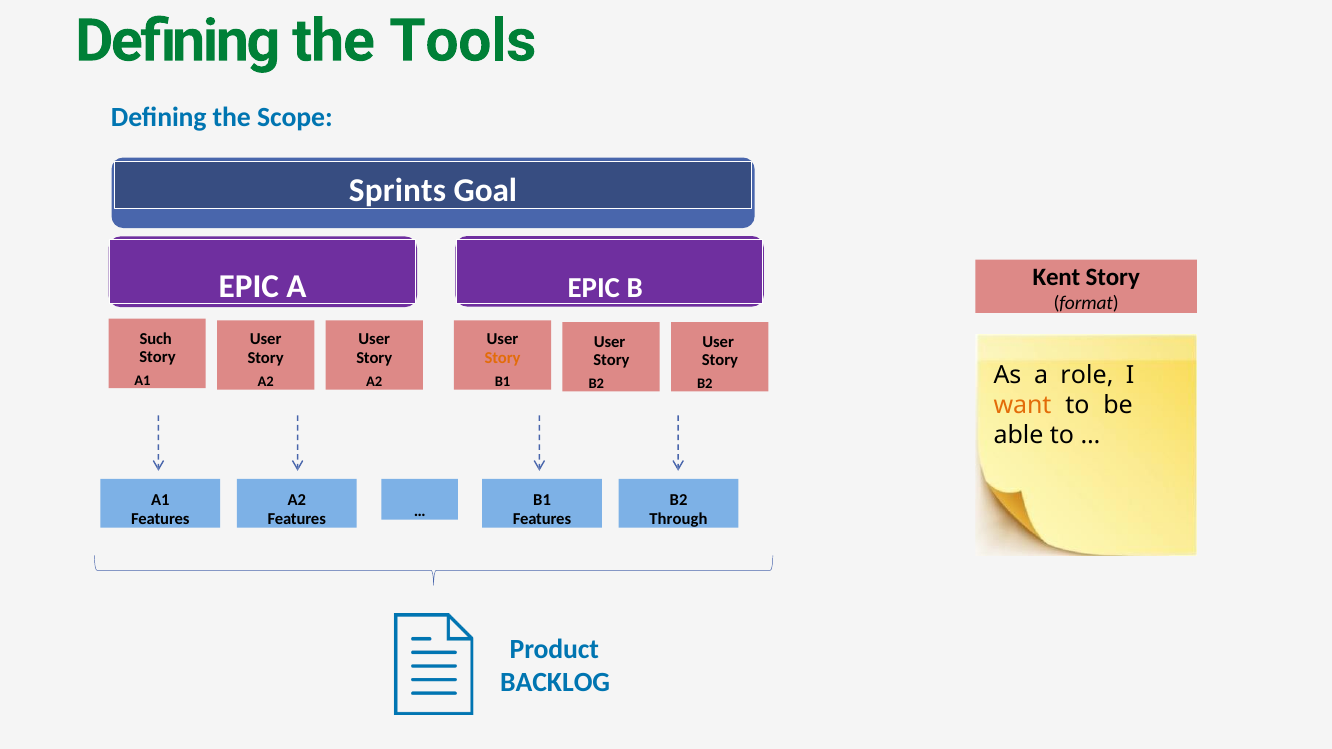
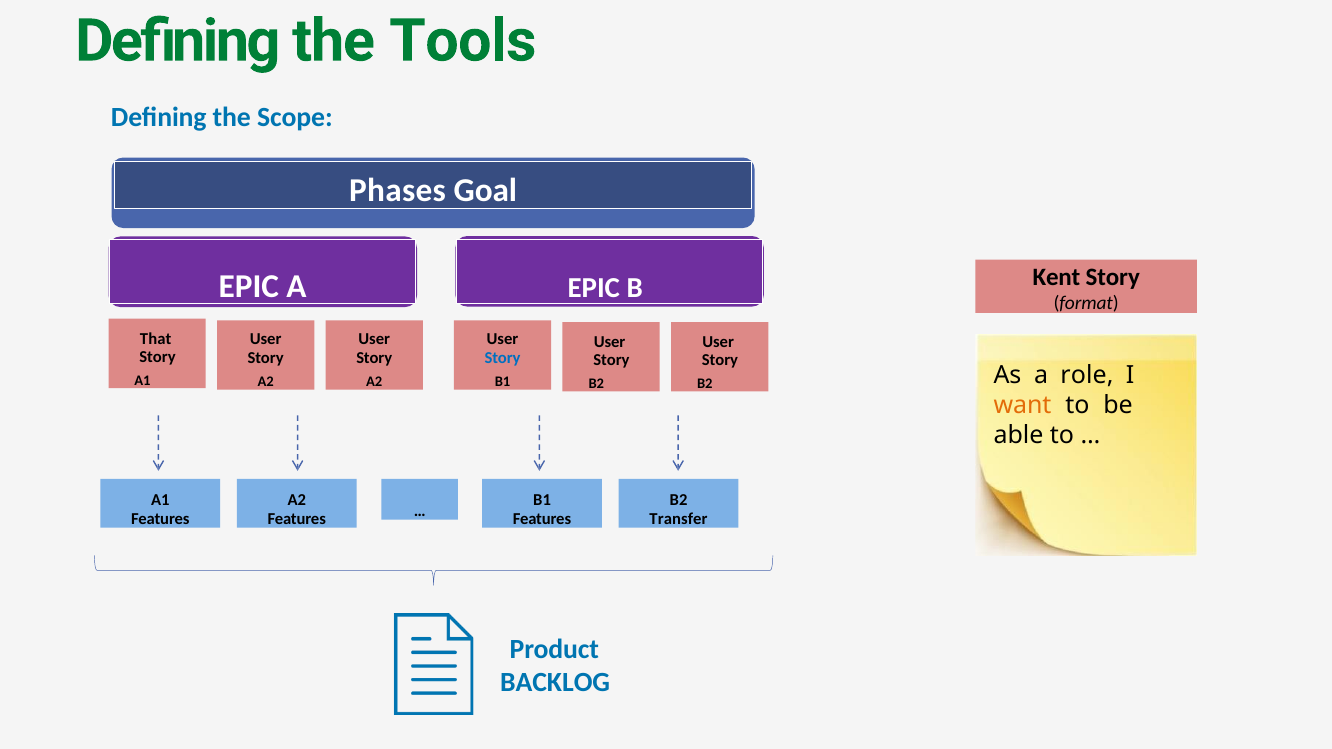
Sprints: Sprints -> Phases (397, 191)
Such: Such -> That (156, 339)
Story colour: orange -> blue (503, 358)
Through: Through -> Transfer (679, 519)
